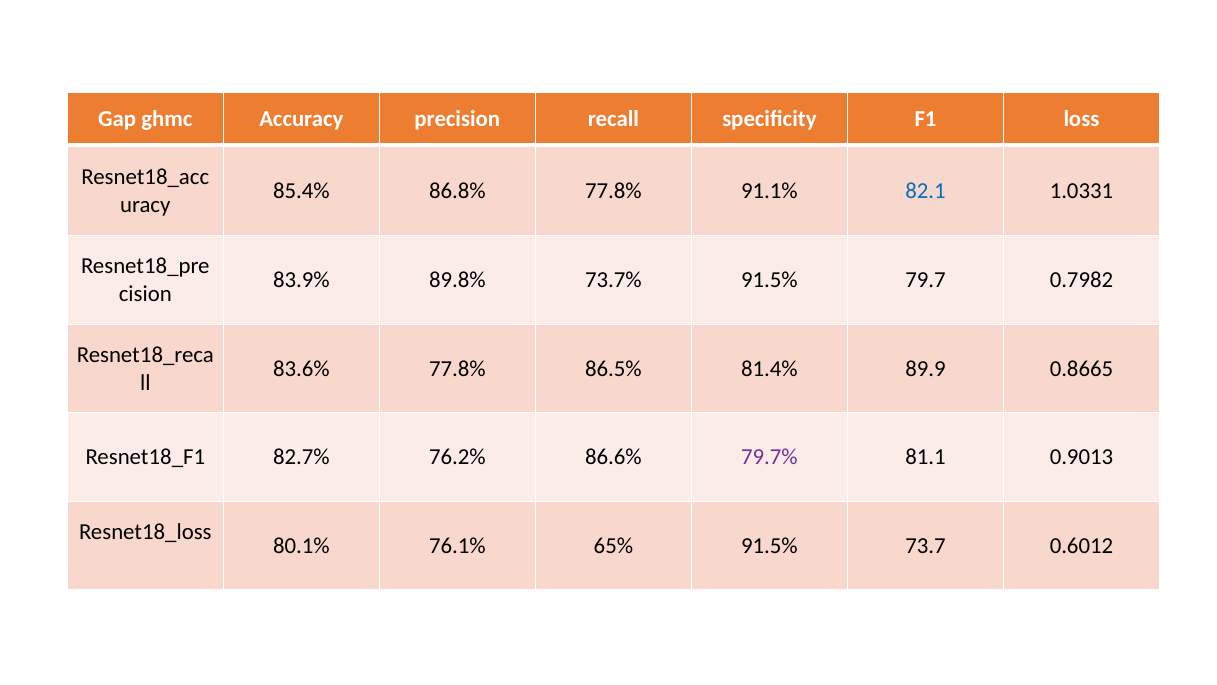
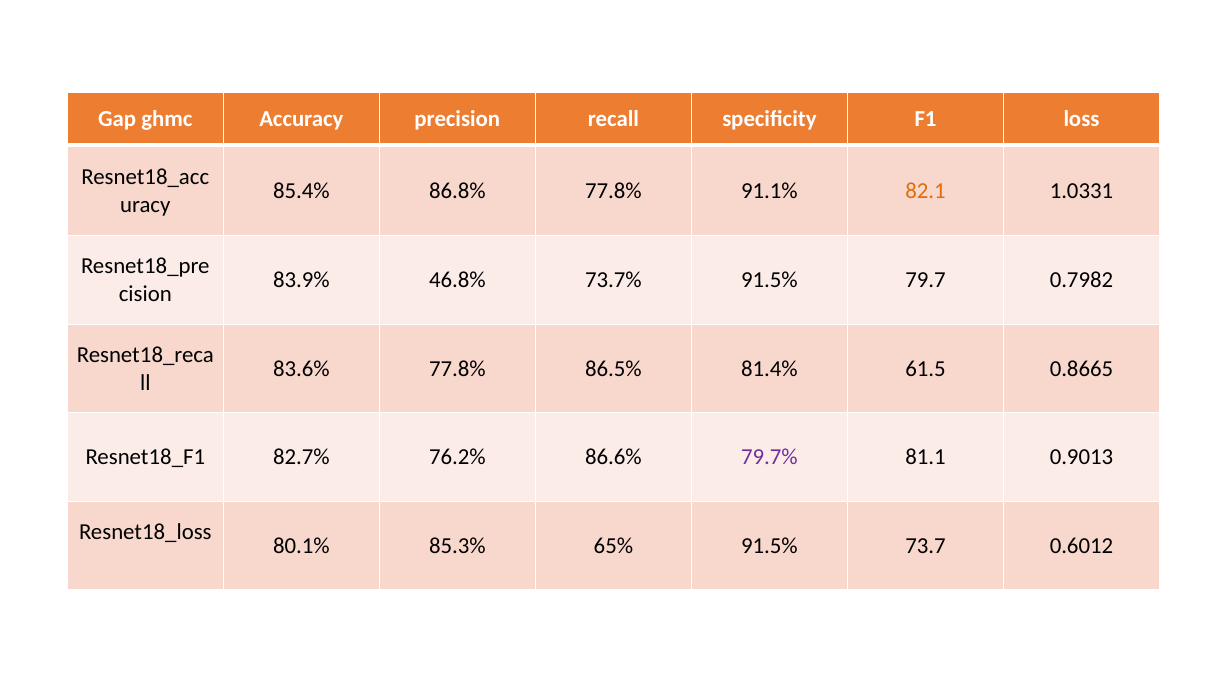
82.1 colour: blue -> orange (925, 190)
89.8%: 89.8% -> 46.8% (457, 280)
89.9: 89.9 -> 61.5 (925, 368)
76.1%: 76.1% -> 85.3% (457, 545)
